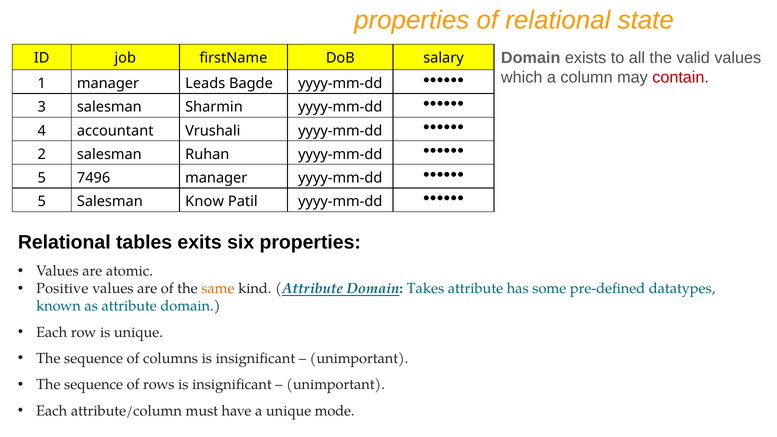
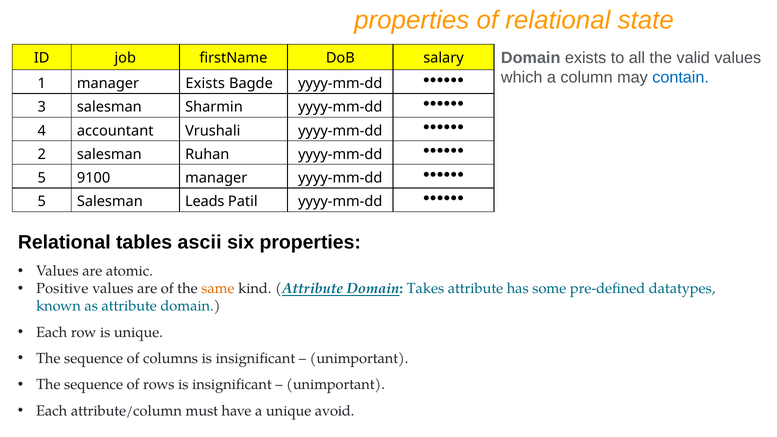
contain colour: red -> blue (681, 78)
manager Leads: Leads -> Exists (205, 84)
7496: 7496 -> 9100 (94, 178)
Know: Know -> Leads (205, 202)
exits: exits -> ascii (200, 242)
mode: mode -> avoid (335, 411)
